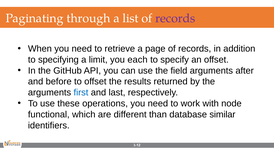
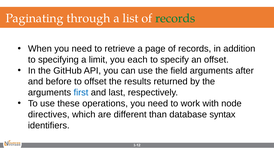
records colour: purple -> green (175, 18)
functional: functional -> directives (49, 115)
similar: similar -> syntax (222, 115)
